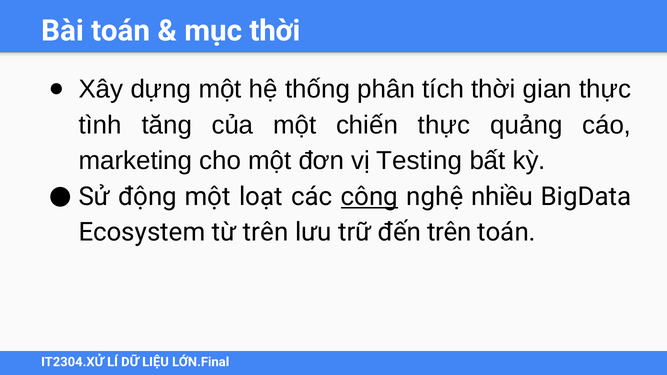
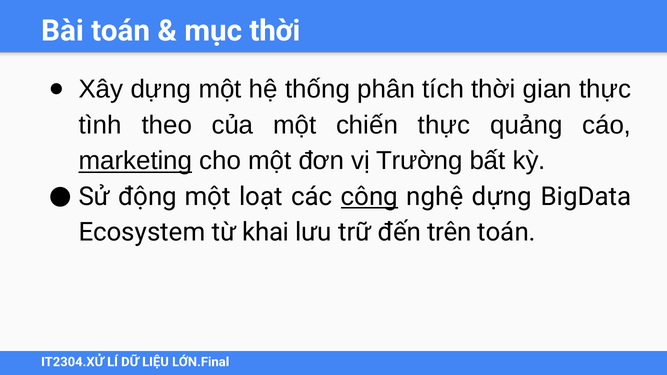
tăng: tăng -> theo (167, 125)
marketing underline: none -> present (135, 161)
Testing: Testing -> Trường (419, 161)
nghệ nhiều: nhiều -> dựng (502, 197)
từ trên: trên -> khai (266, 233)
